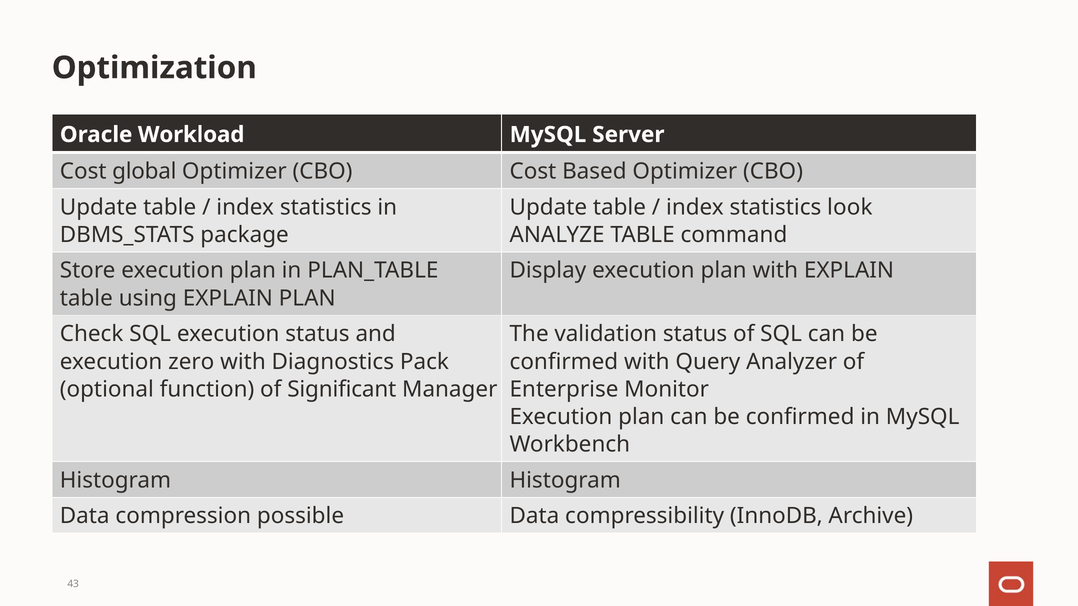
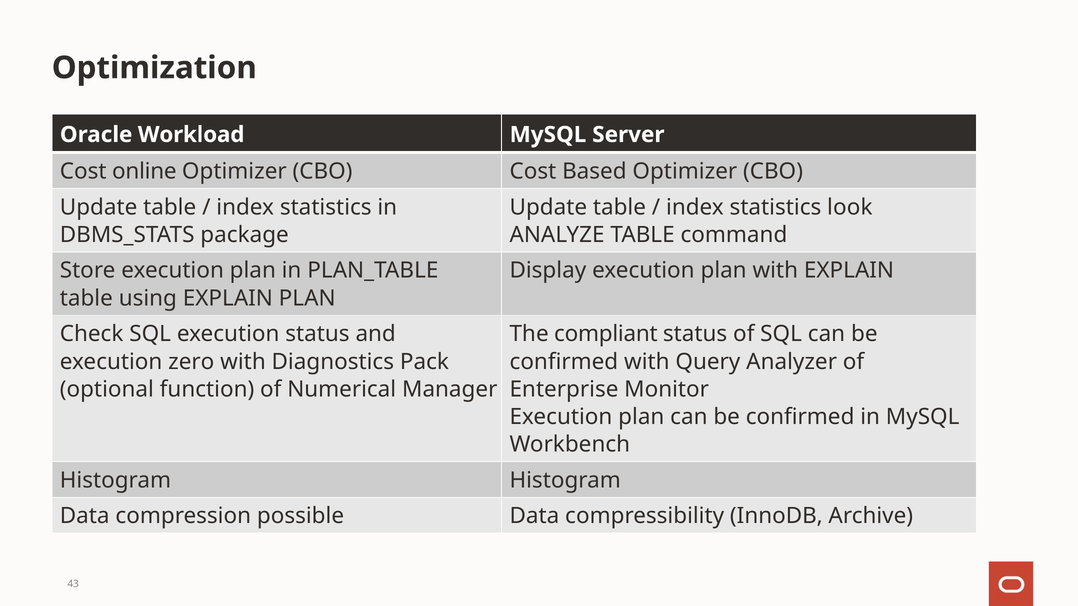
global: global -> online (144, 172)
validation: validation -> compliant (606, 334)
Significant: Significant -> Numerical (342, 390)
